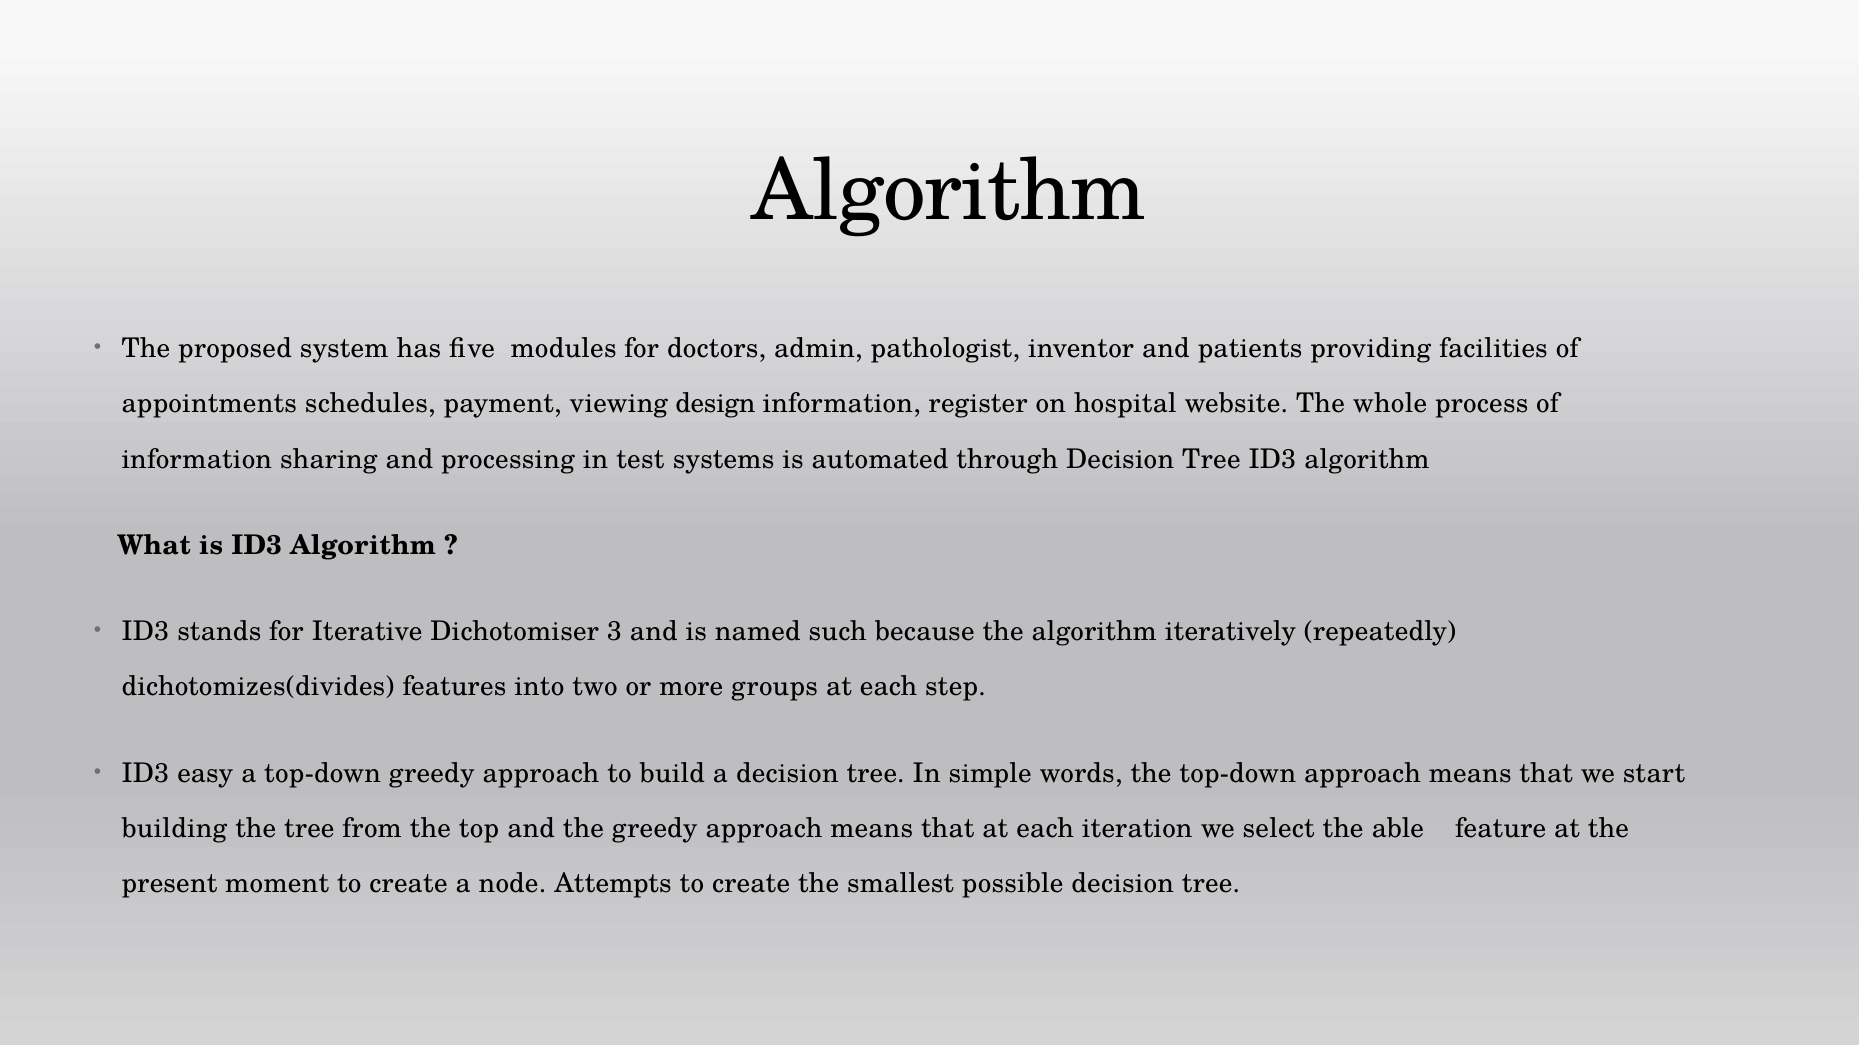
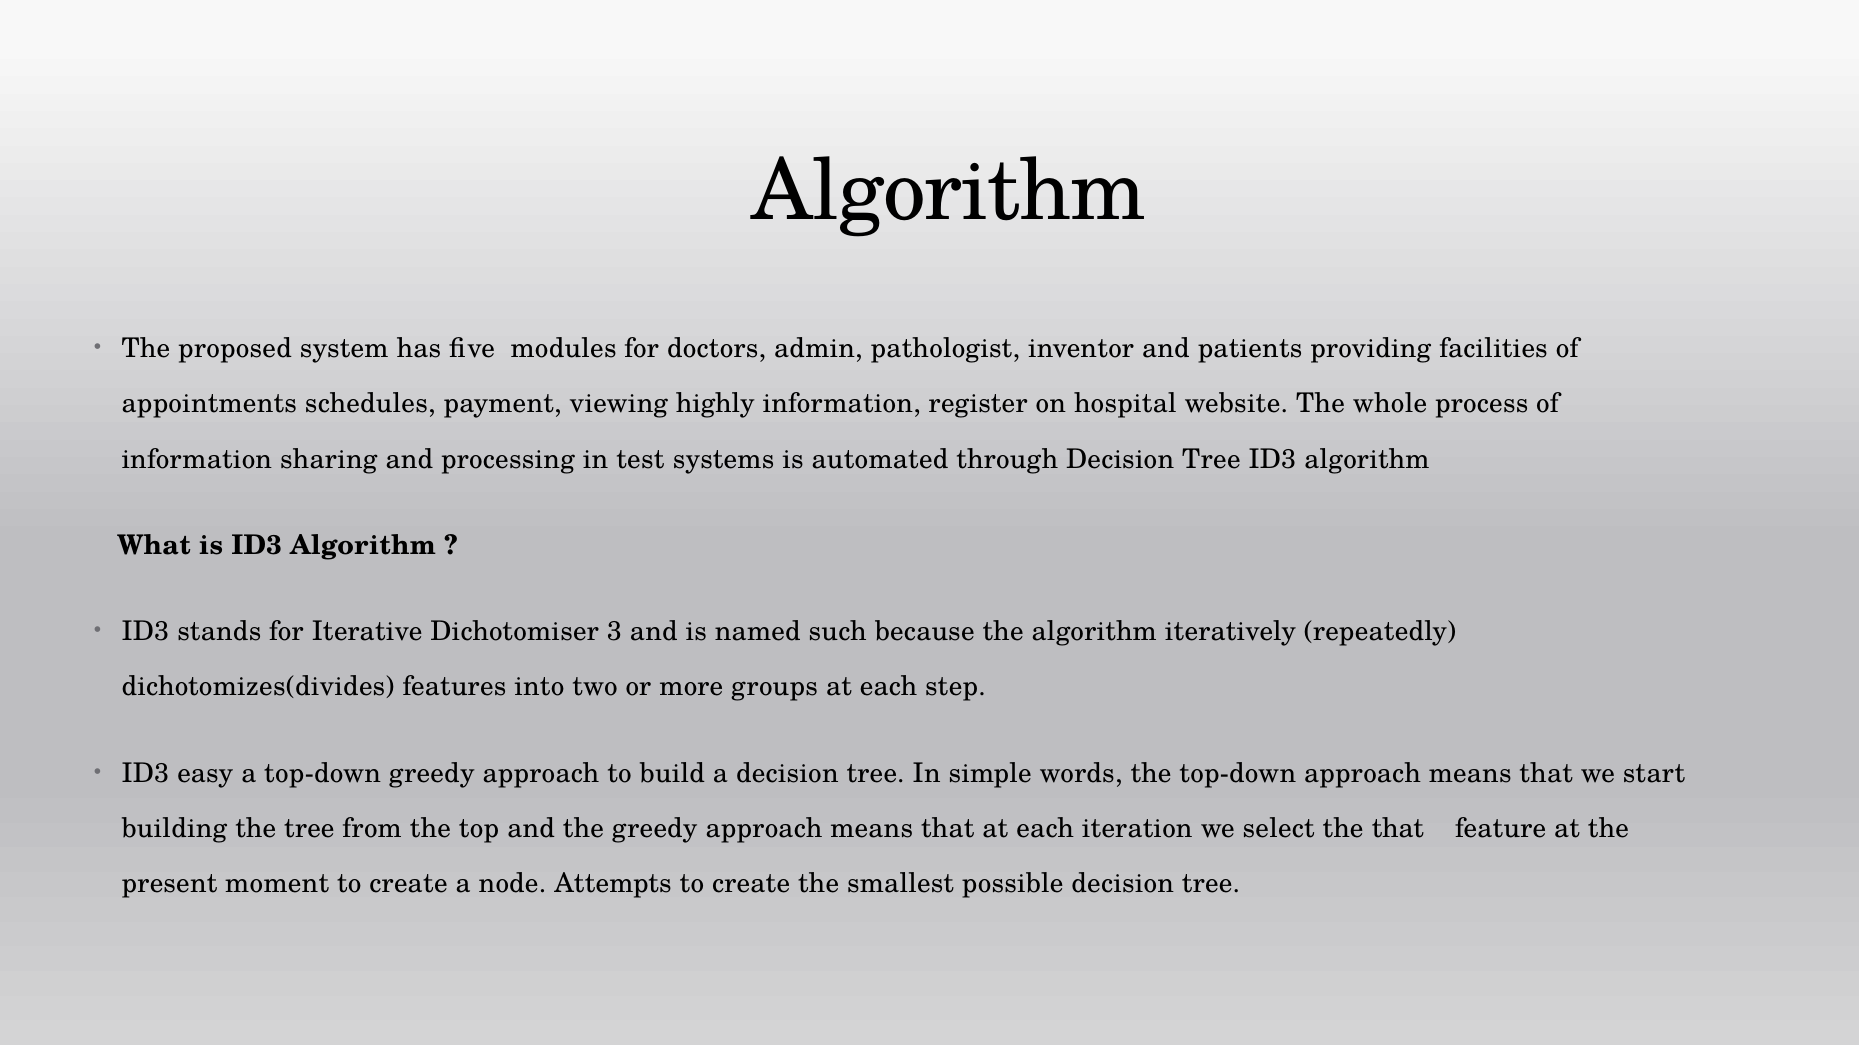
design: design -> highly (715, 404)
the able: able -> that (1398, 829)
